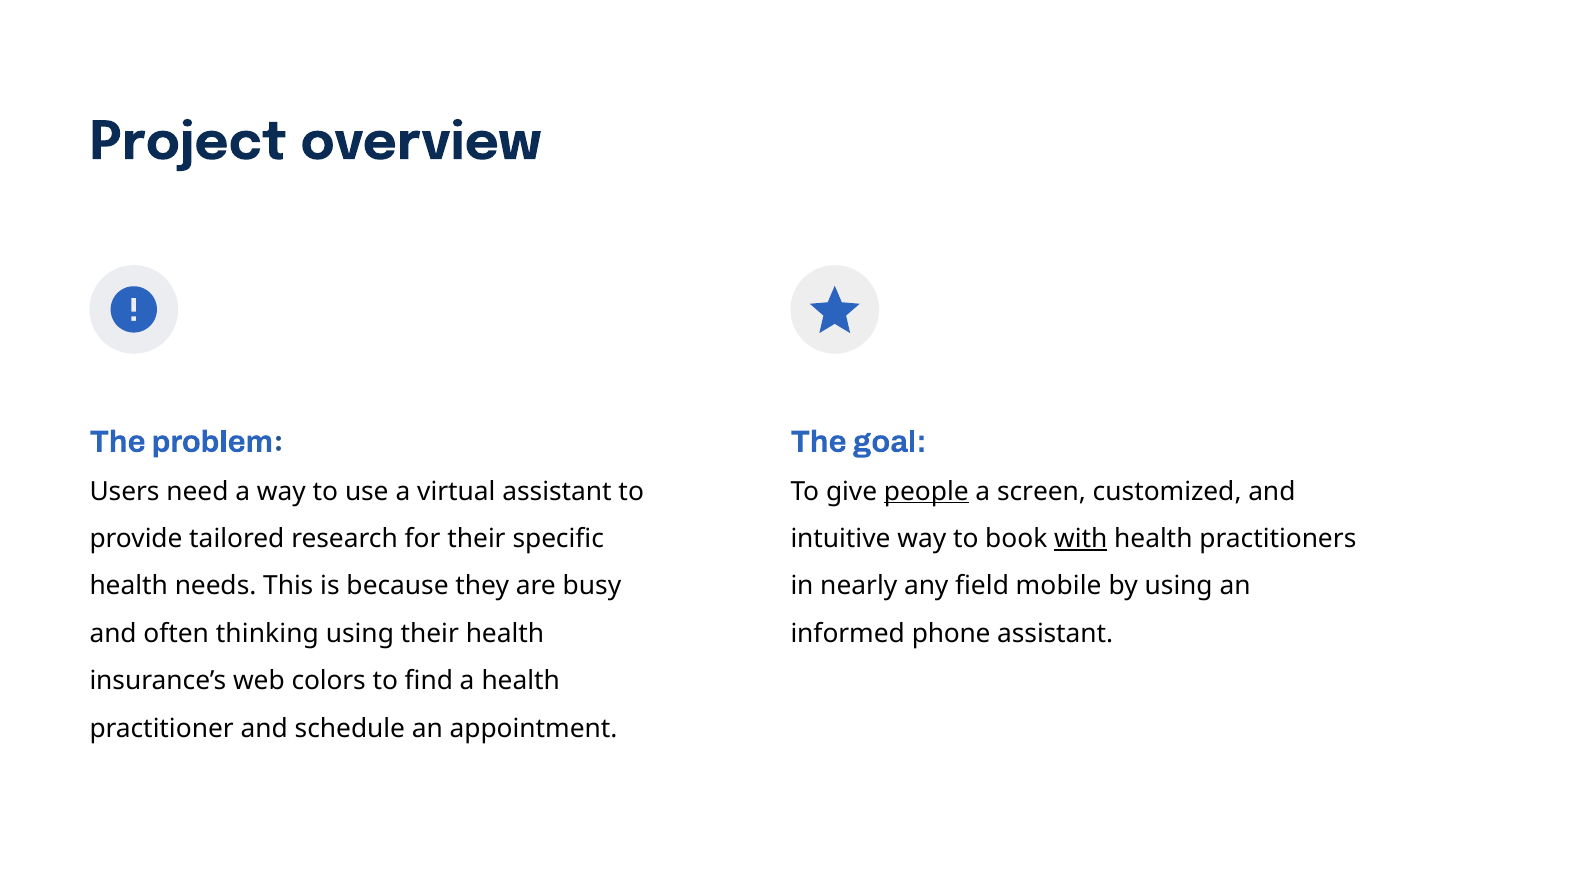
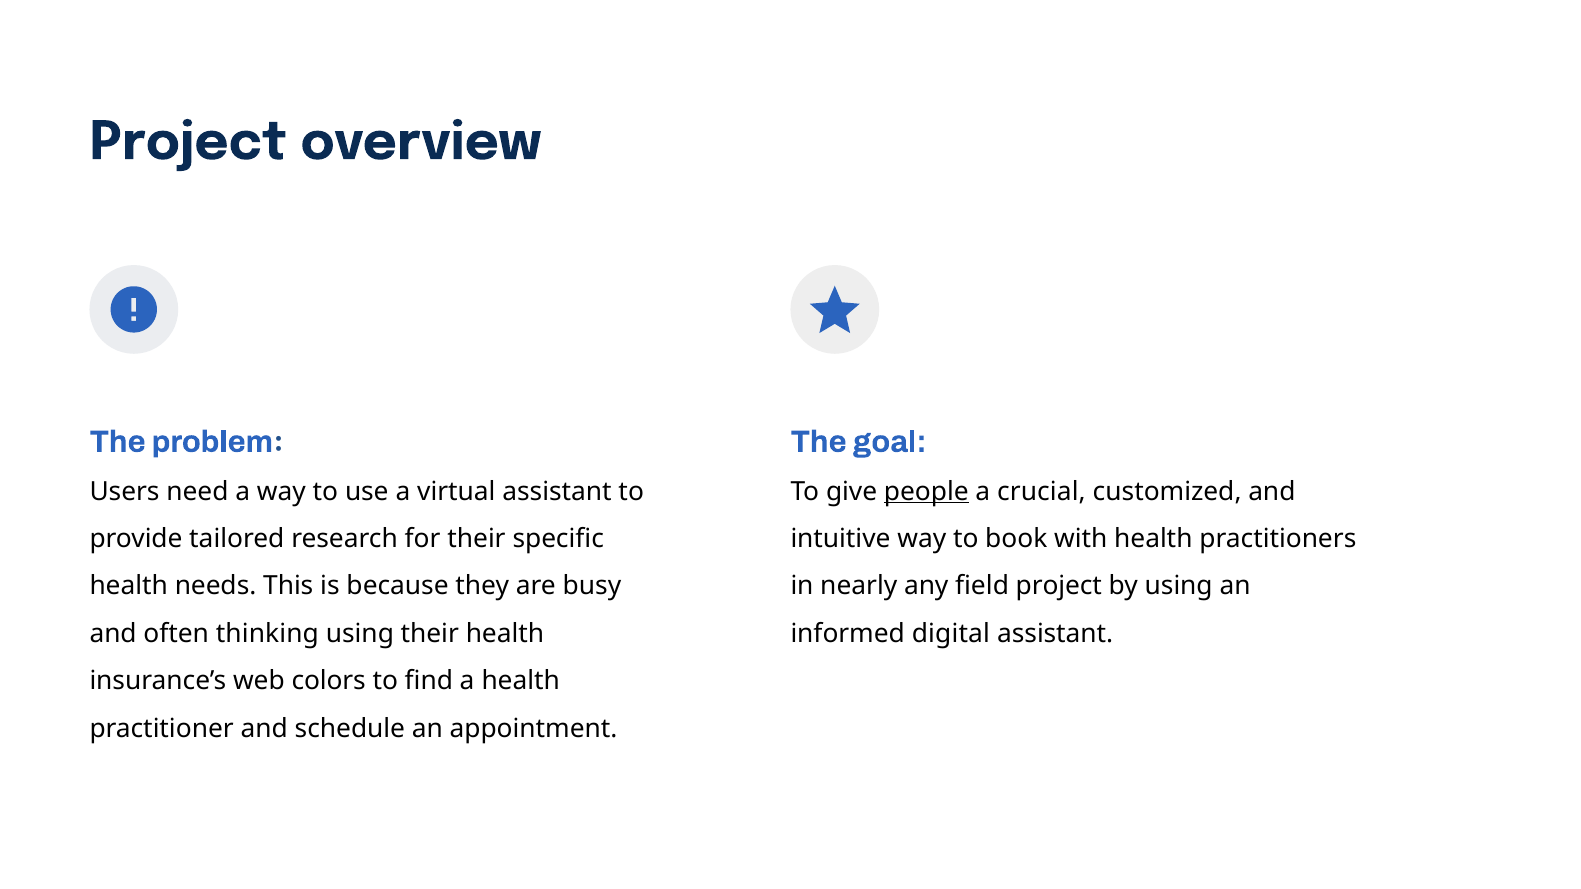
screen: screen -> crucial (1041, 492)
with underline: present -> none (1081, 539)
field mobile: mobile -> project (1059, 586)
phone: phone -> digital (951, 634)
